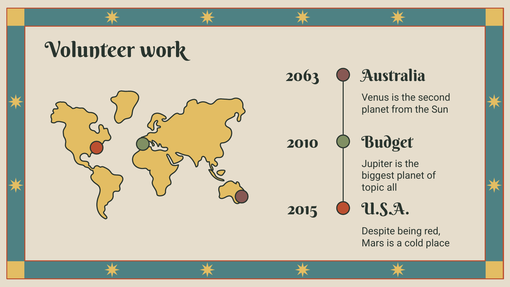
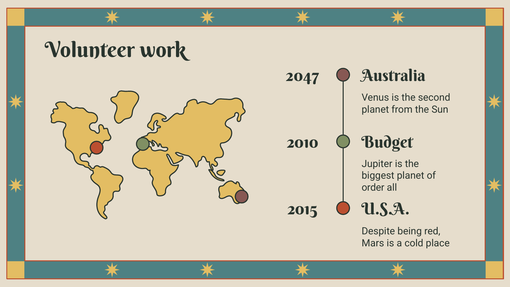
2063: 2063 -> 2047 (303, 76)
topic: topic -> order (373, 187)
